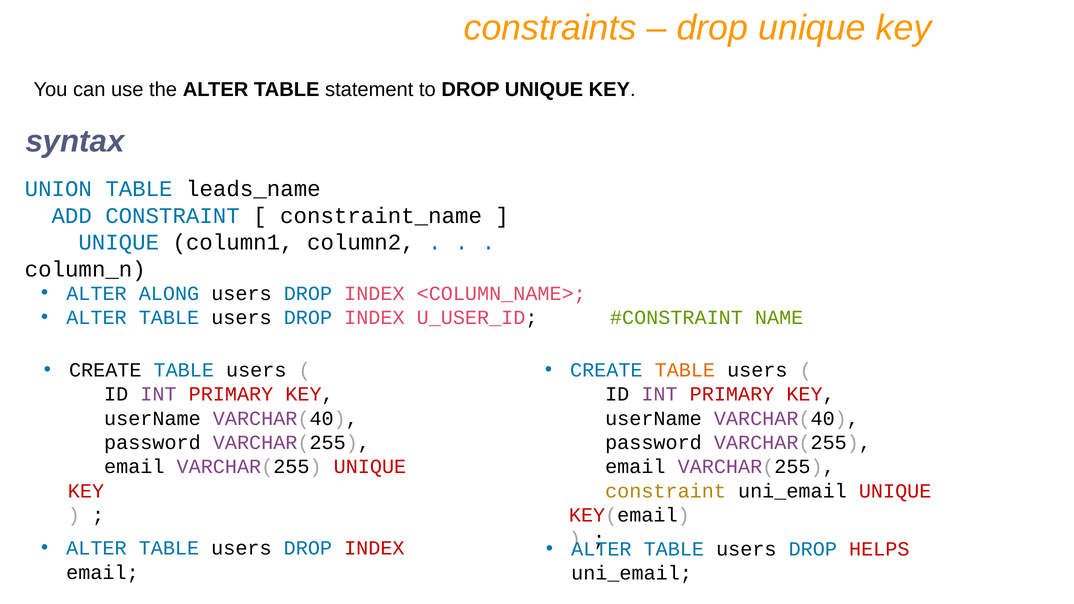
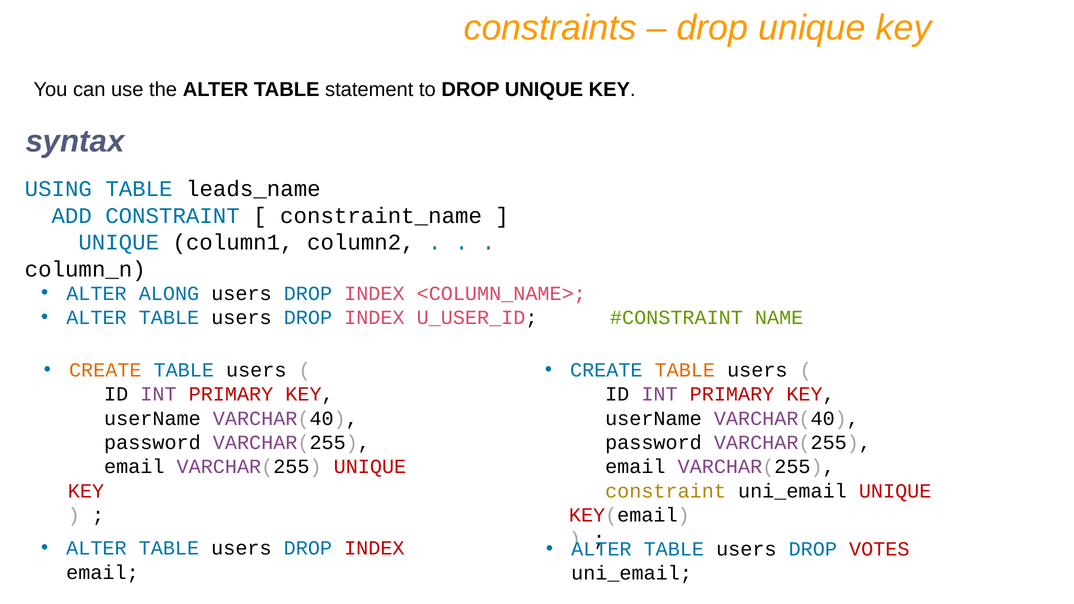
UNION: UNION -> USING (58, 189)
CREATE colour: black -> orange (105, 370)
HELPS: HELPS -> VOTES (879, 549)
